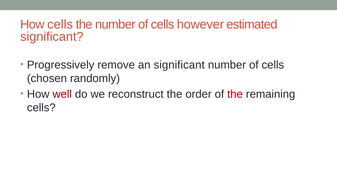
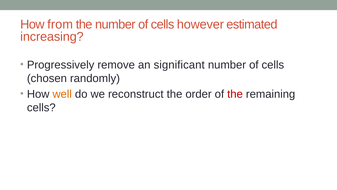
How cells: cells -> from (60, 24)
significant: significant -> increasing (52, 37)
well colour: red -> orange (62, 94)
